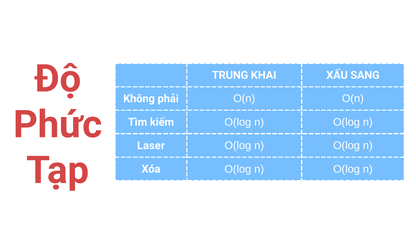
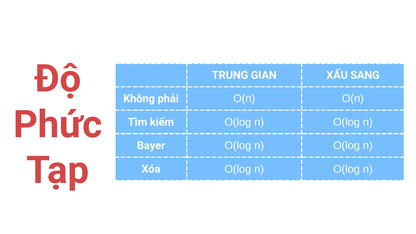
KHAI: KHAI -> GIAN (264, 75)
Laser: Laser -> Bayer (151, 146)
